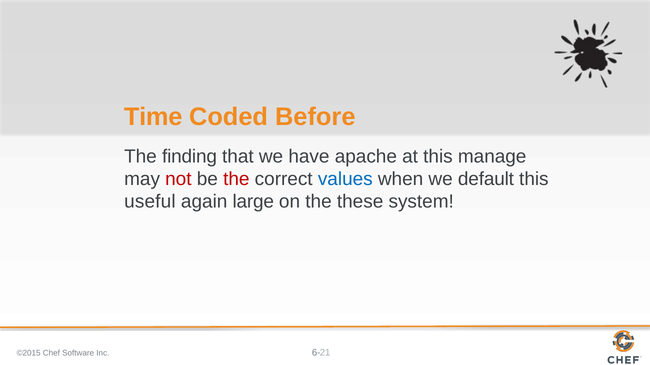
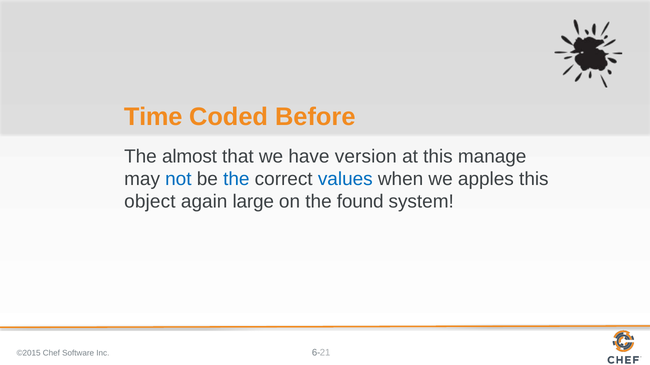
finding: finding -> almost (190, 157)
apache: apache -> version (366, 157)
not colour: red -> blue (178, 179)
the colour: red -> blue (236, 179)
default: default -> apples (486, 179)
useful: useful -> object (150, 202)
these: these -> found (360, 202)
